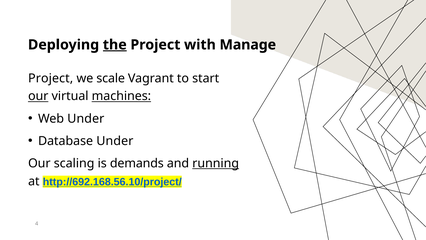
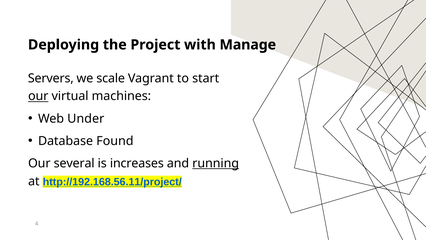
the underline: present -> none (115, 45)
Project: Project -> Servers (51, 78)
machines underline: present -> none (121, 96)
Database Under: Under -> Found (115, 141)
scaling: scaling -> several (74, 163)
demands: demands -> increases (137, 163)
http://692.168.56.10/project/: http://692.168.56.10/project/ -> http://192.168.56.11/project/ (112, 182)
